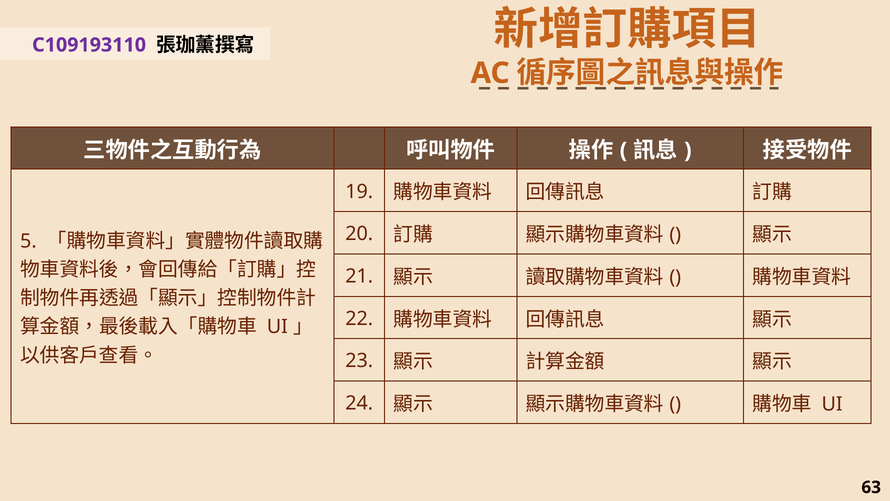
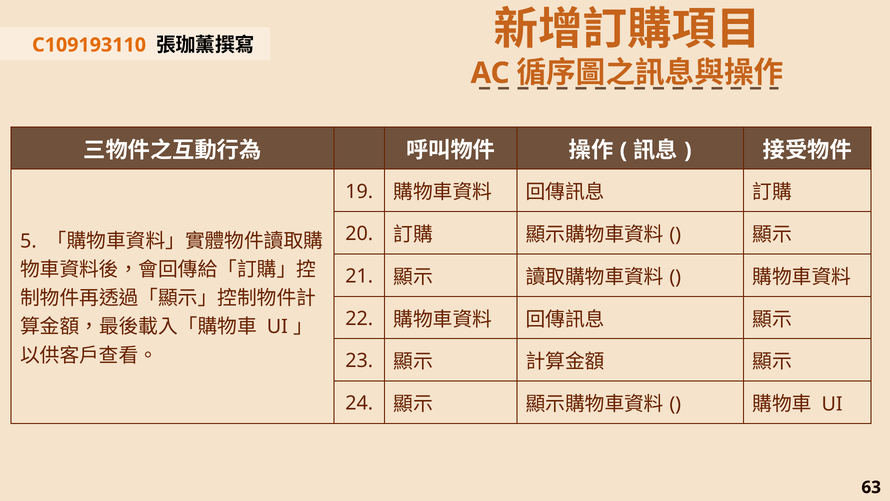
C109193110 colour: purple -> orange (89, 45)
